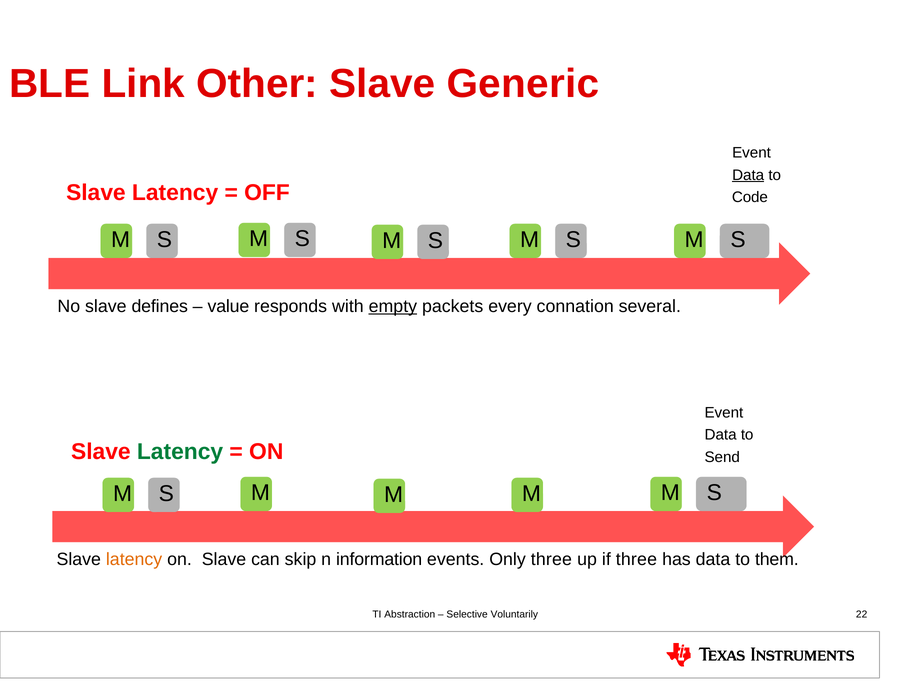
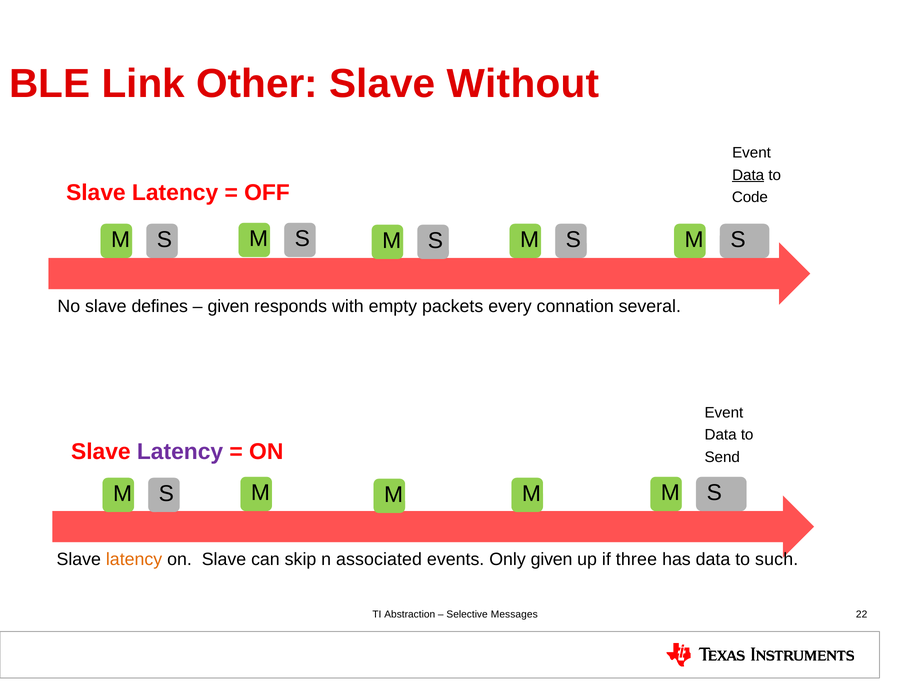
Generic: Generic -> Without (523, 84)
value: value -> given (228, 306)
empty underline: present -> none (393, 306)
Latency colour: green -> purple (180, 451)
information: information -> associated (379, 559)
Only three: three -> given (552, 559)
them: them -> such (777, 559)
Voluntarily: Voluntarily -> Messages (514, 614)
